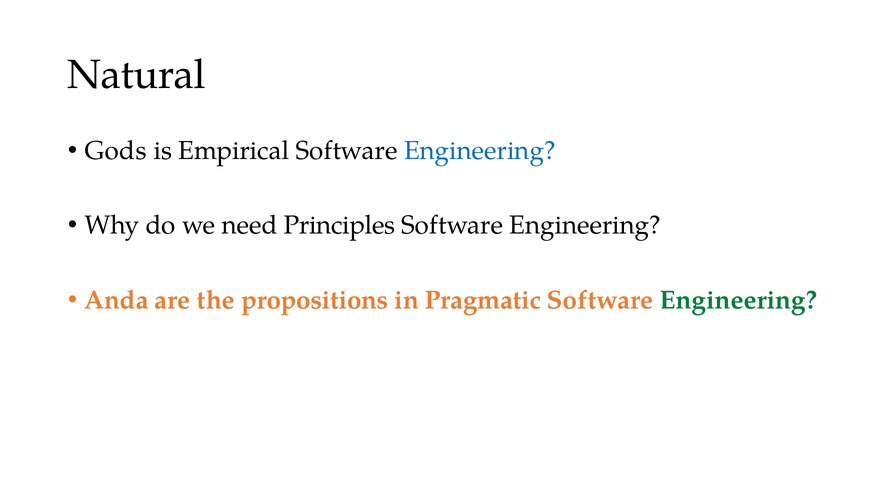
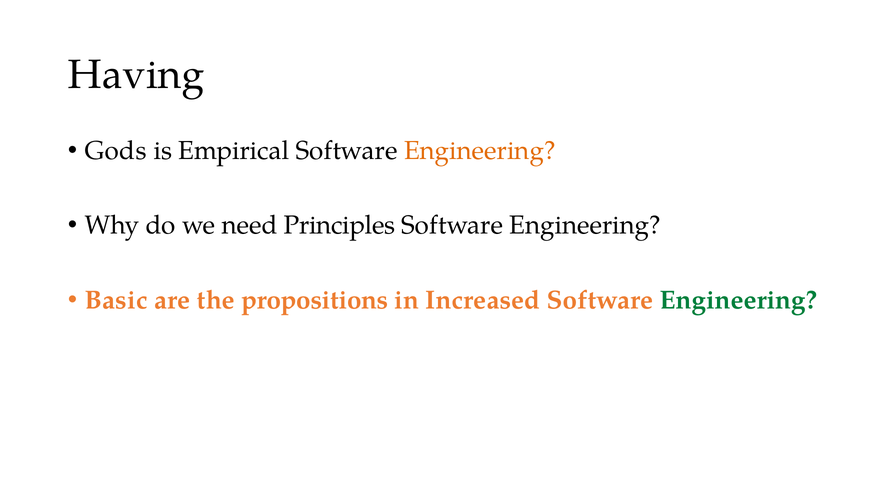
Natural: Natural -> Having (136, 75)
Engineering colour: blue -> orange (480, 151)
Anda: Anda -> Basic (116, 300)
Pragmatic: Pragmatic -> Increased (483, 300)
